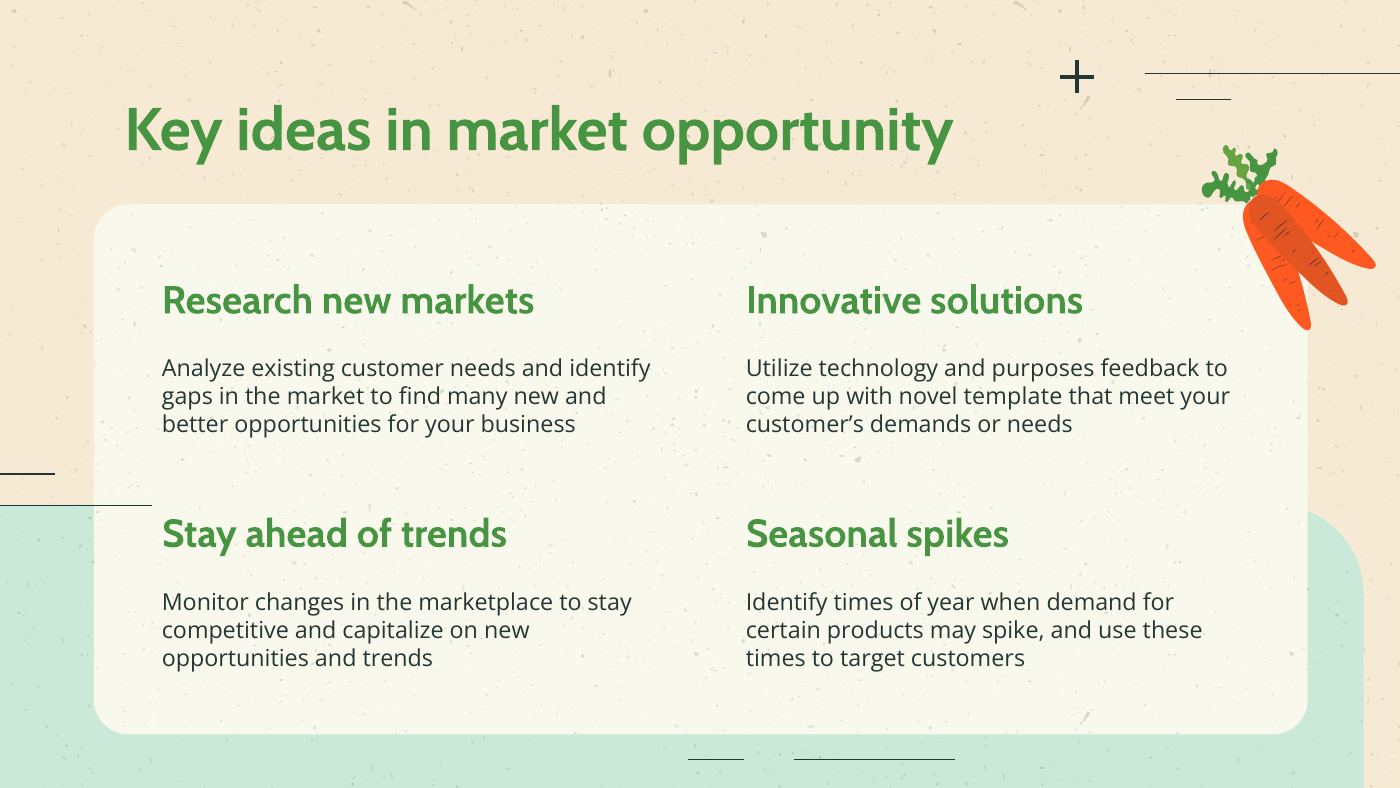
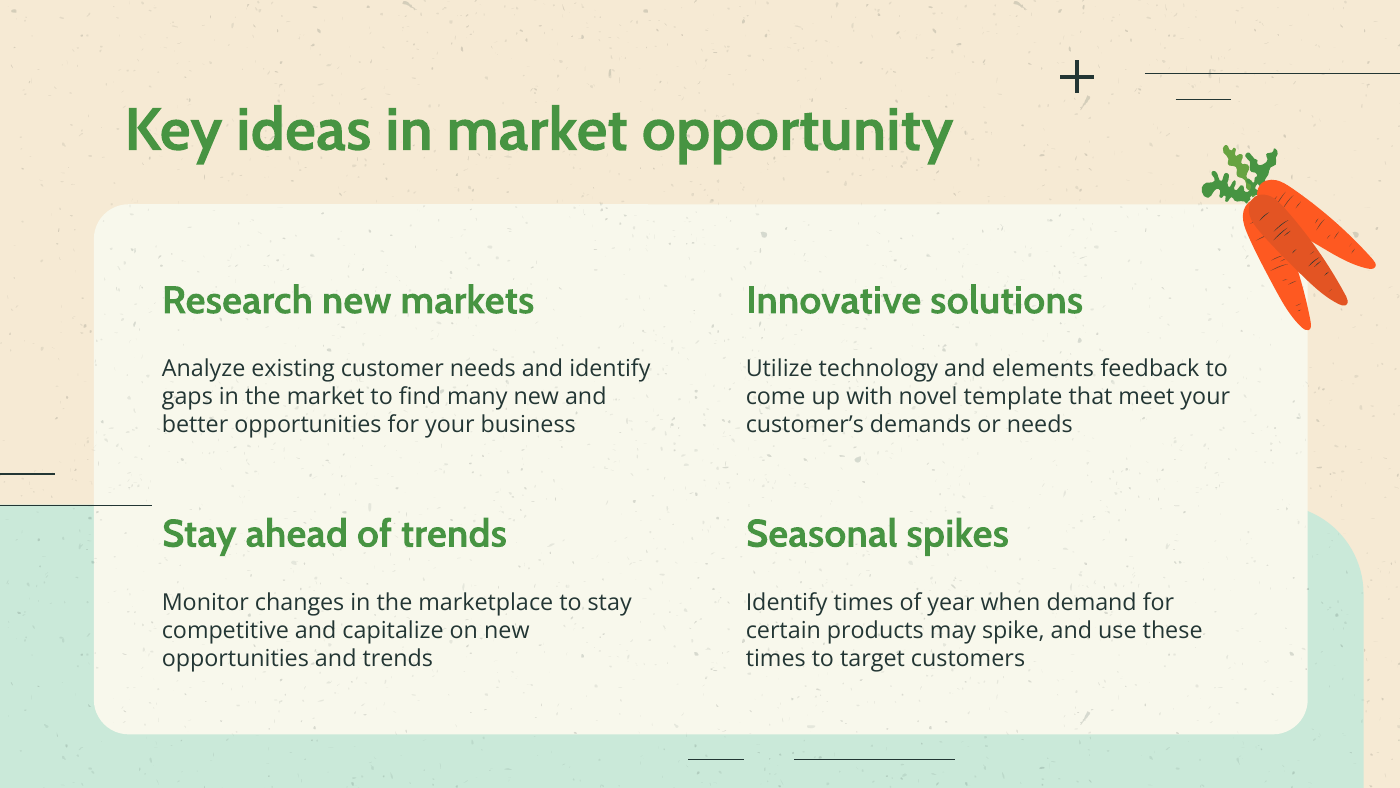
purposes: purposes -> elements (1043, 369)
